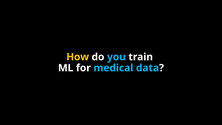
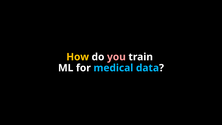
you colour: light blue -> pink (116, 57)
